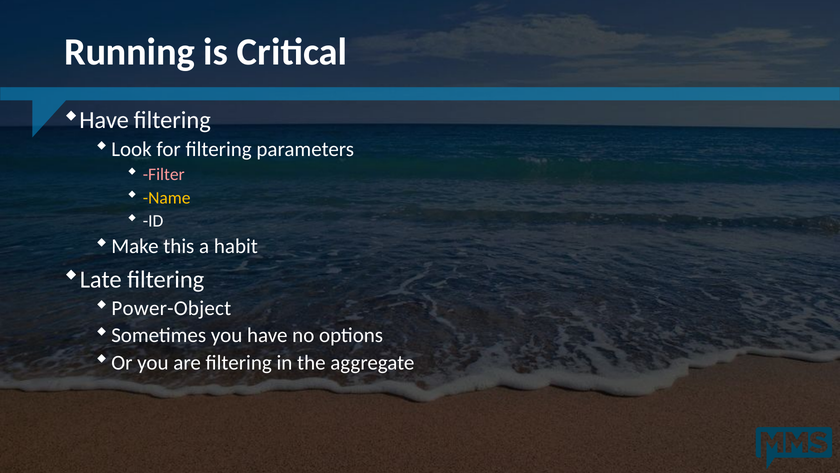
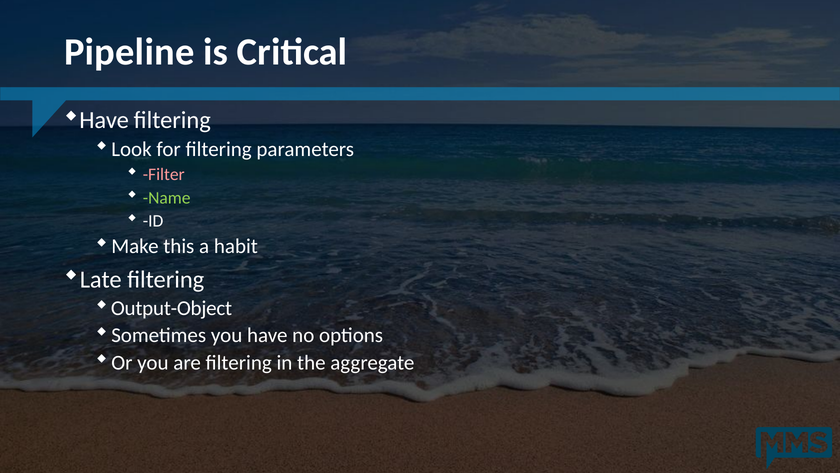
Running: Running -> Pipeline (129, 52)
Name colour: yellow -> light green (167, 198)
Power-Object: Power-Object -> Output-Object (172, 308)
